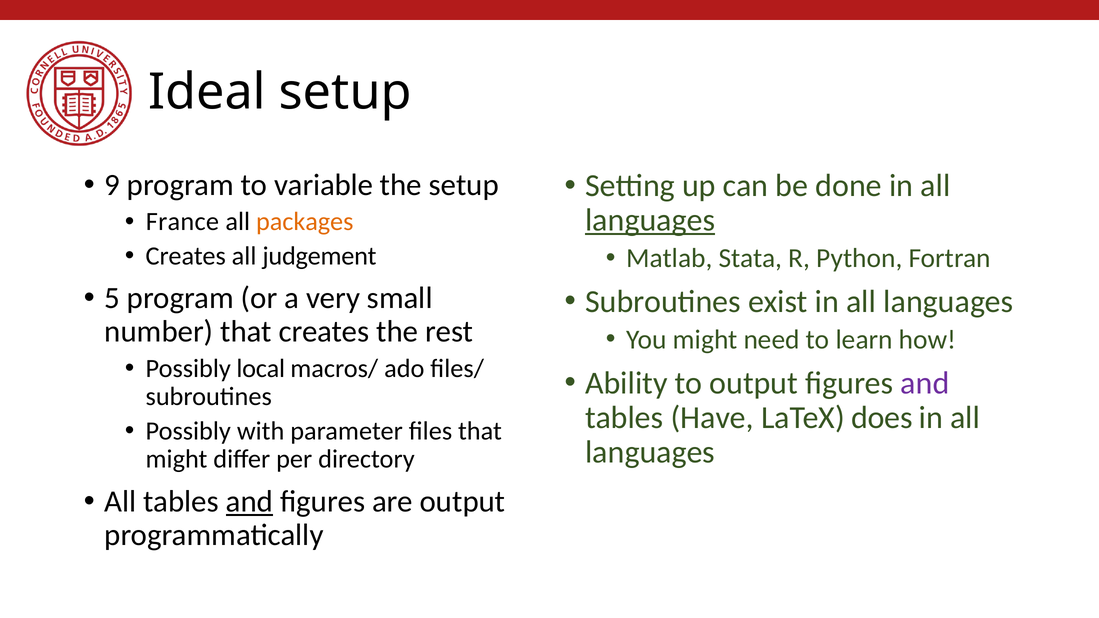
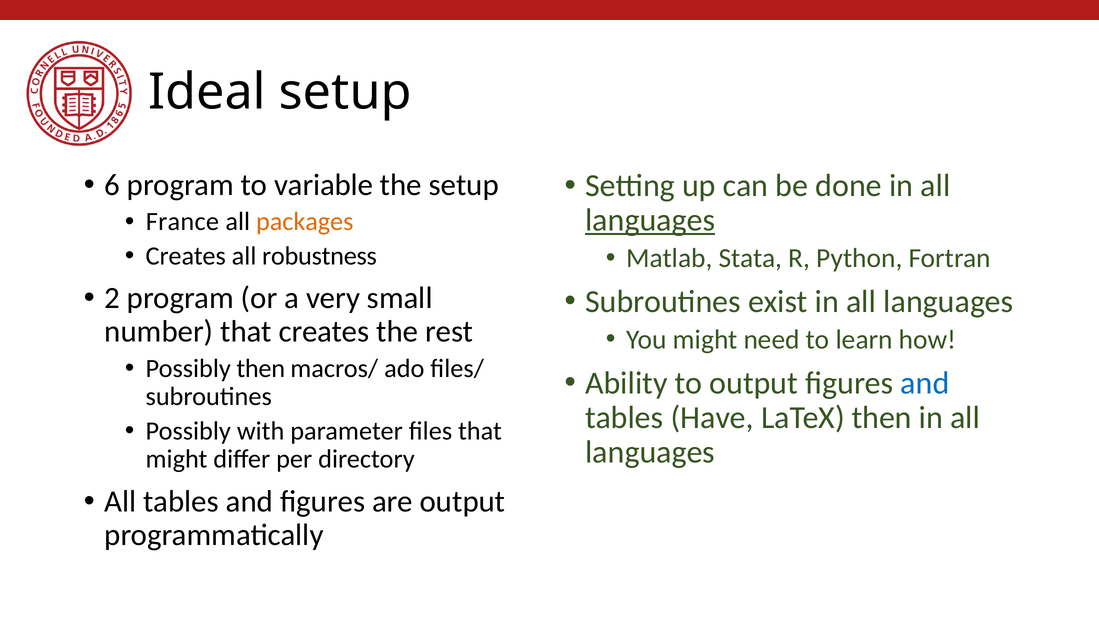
9: 9 -> 6 (112, 185)
judgement: judgement -> robustness (319, 256)
5: 5 -> 2 (112, 298)
Possibly local: local -> then (261, 368)
and colour: purple -> blue (925, 383)
LaTeX does: does -> then (882, 418)
and underline: present -> none (249, 502)
